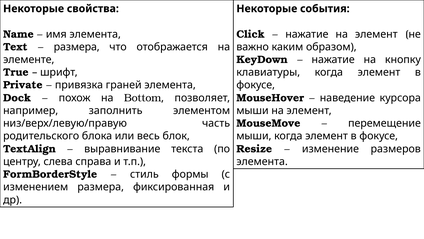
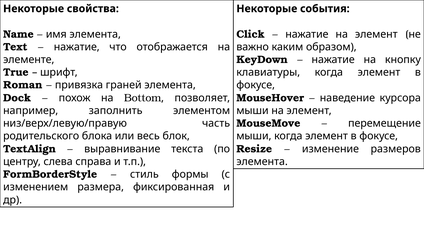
размера: размера -> нажатие (77, 47)
Private: Private -> Roman (23, 85)
